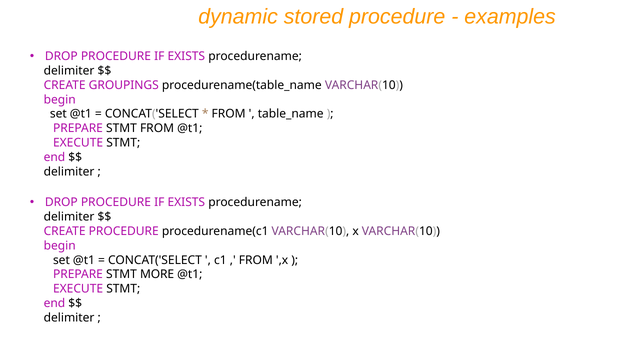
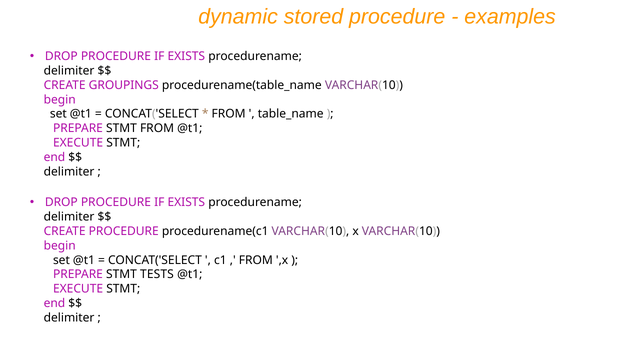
MORE: MORE -> TESTS (157, 274)
